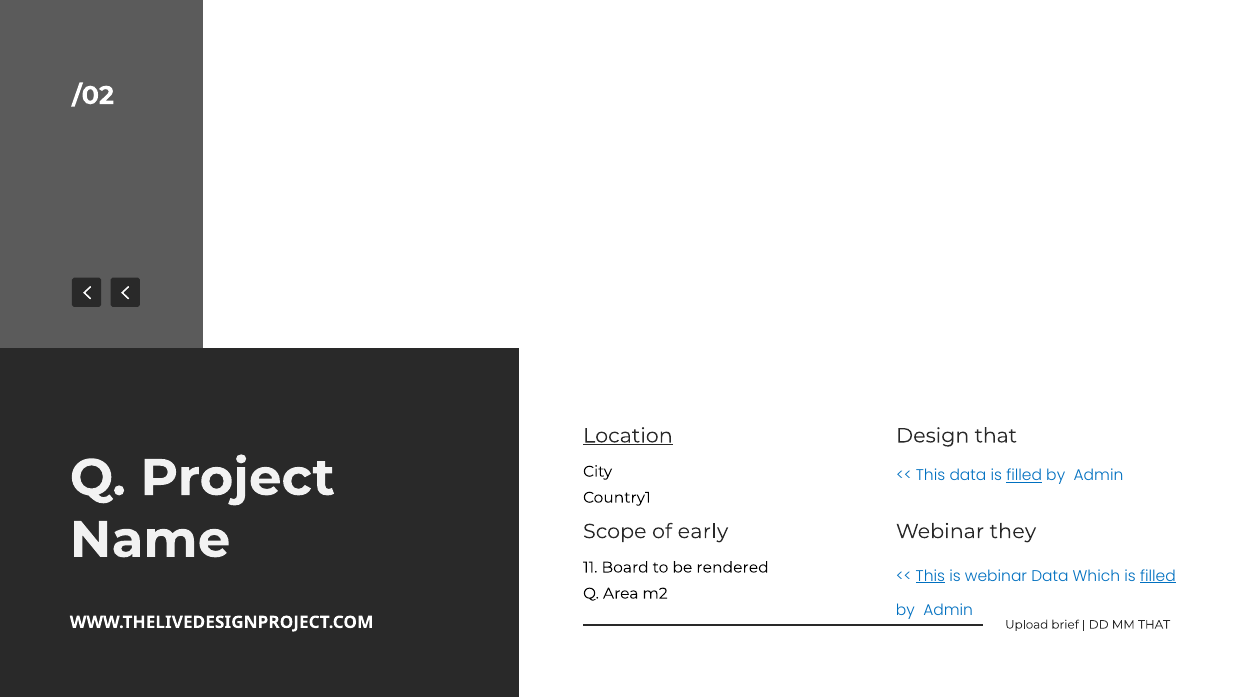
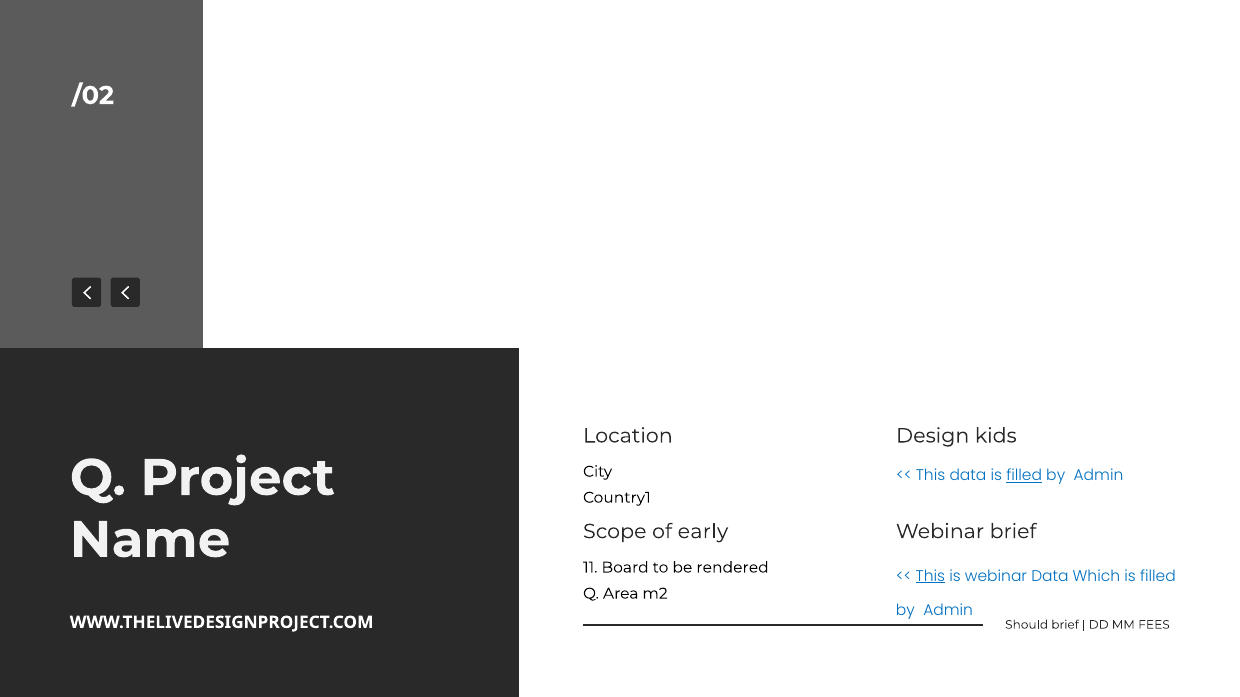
Location underline: present -> none (628, 436)
Design that: that -> kids (996, 436)
Webinar they: they -> brief (1013, 532)
filled underline: present -> none (1158, 576)
Upload: Upload -> Should (1027, 625)
MM THAT: THAT -> FEES (1154, 625)
